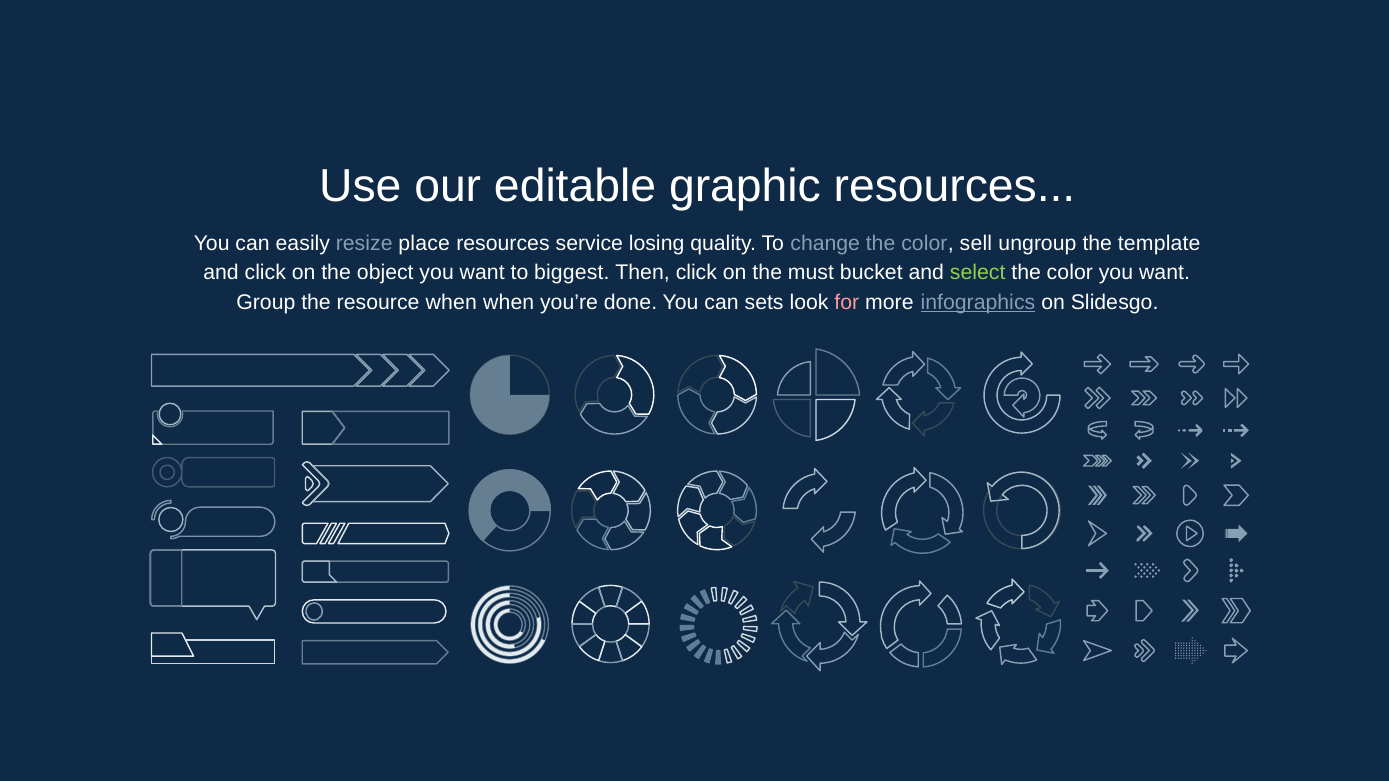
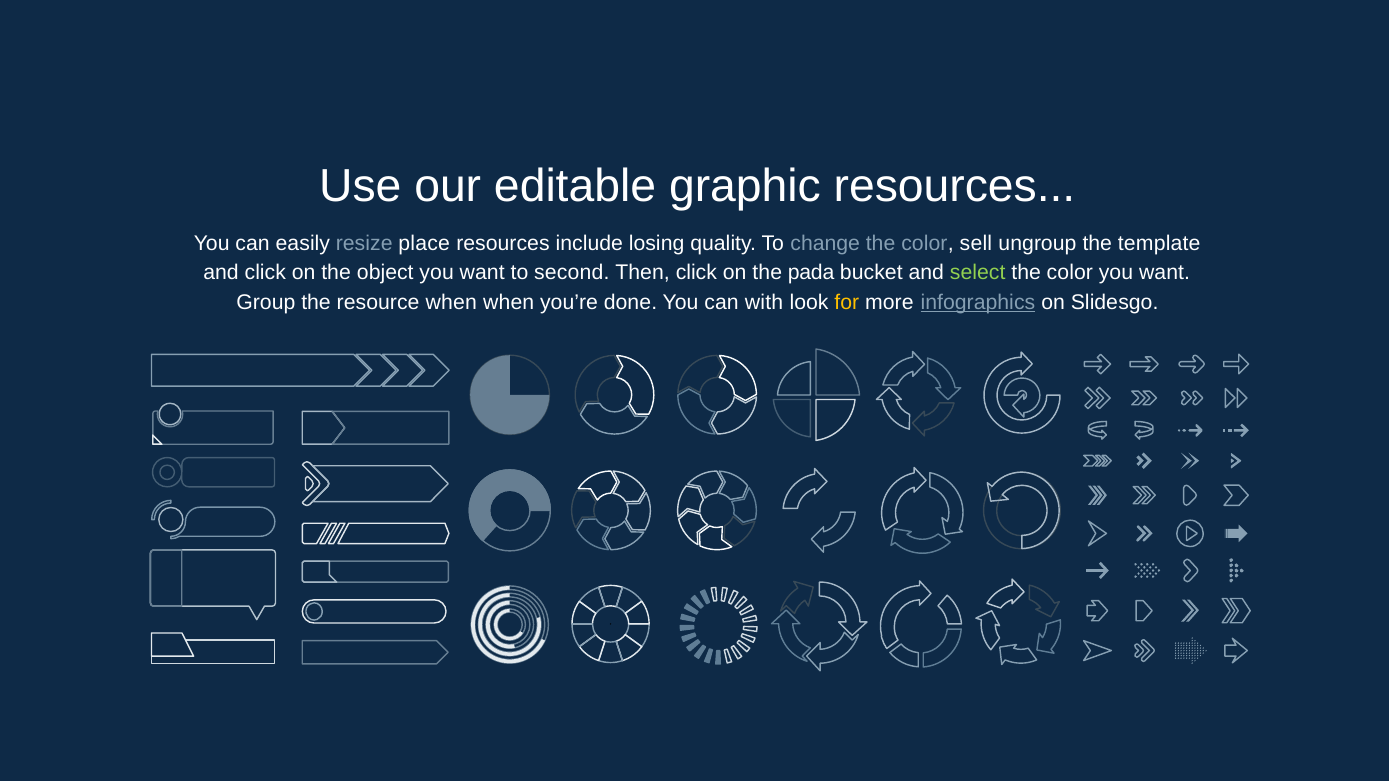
service: service -> include (589, 244)
biggest: biggest -> second (572, 273)
must: must -> pada (811, 273)
sets: sets -> with (764, 302)
for colour: pink -> yellow (847, 302)
